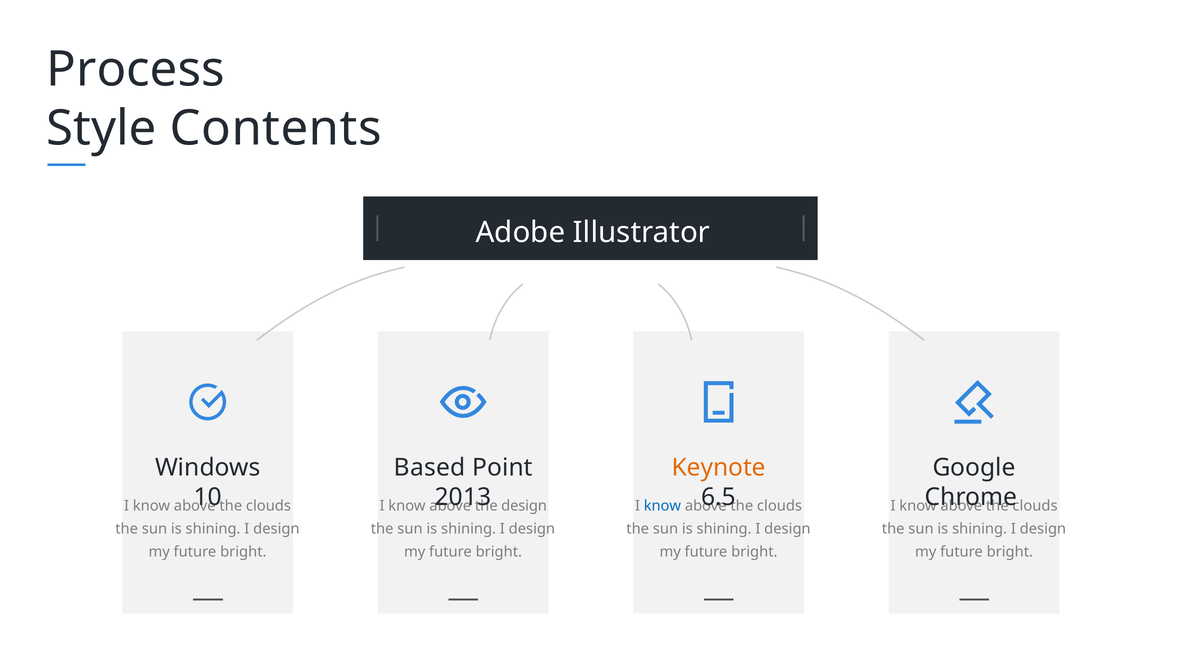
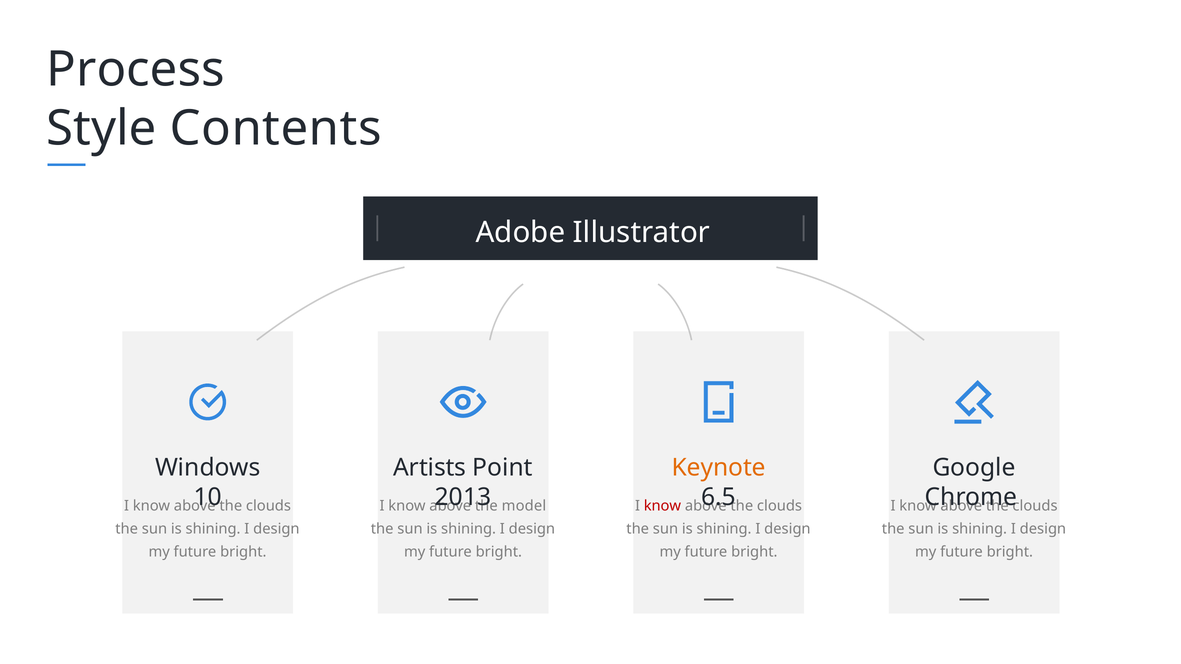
Based: Based -> Artists (430, 468)
design: design -> model (524, 506)
know colour: blue -> red (662, 506)
